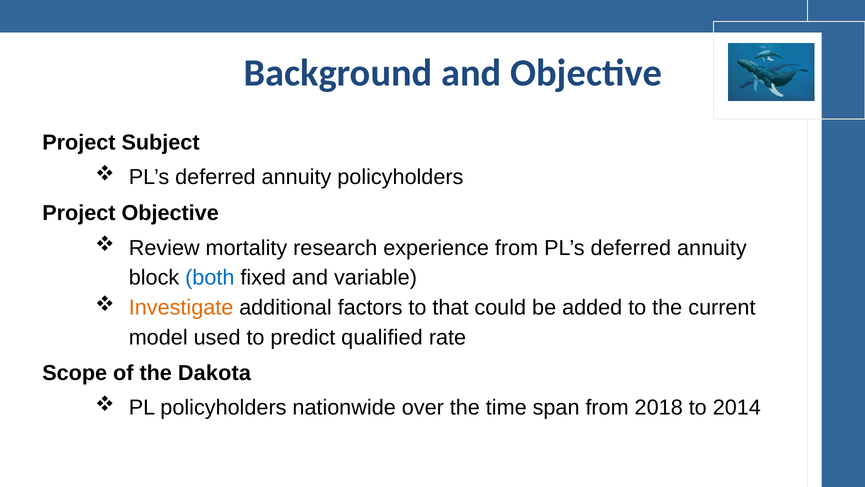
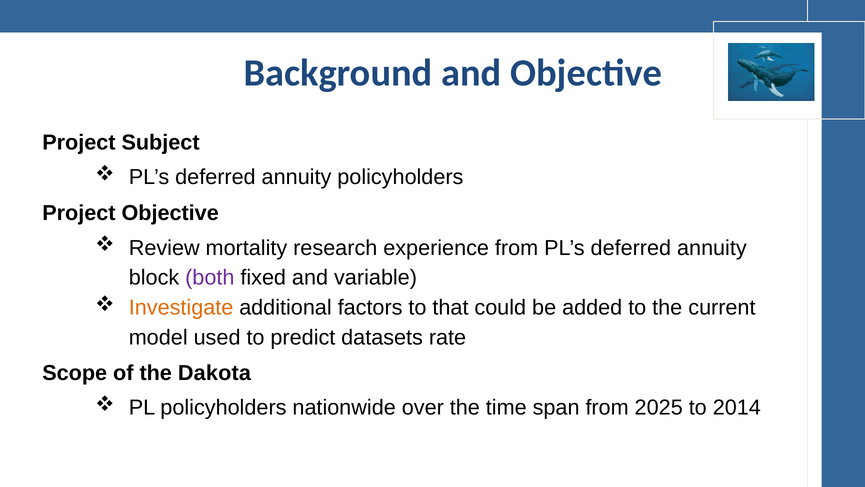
both colour: blue -> purple (210, 277)
qualified: qualified -> datasets (382, 337)
2018: 2018 -> 2025 (659, 407)
